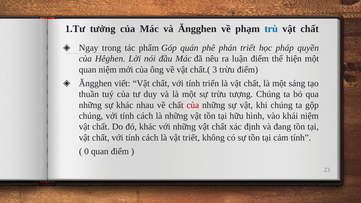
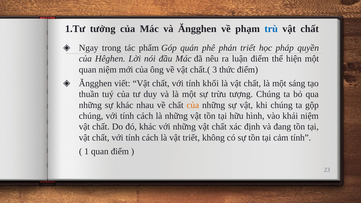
3 trừu: trừu -> thức (227, 70)
triển: triển -> khối (211, 83)
của colour: red -> orange (193, 105)
0: 0 -> 1 (87, 151)
